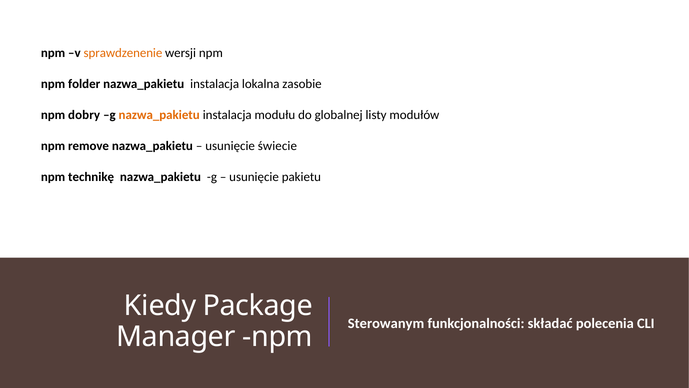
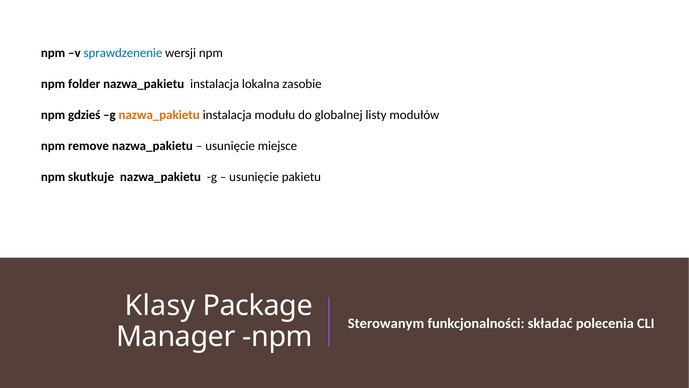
sprawdzenenie colour: orange -> blue (123, 53)
dobry: dobry -> gdzieś (84, 115)
świecie: świecie -> miejsce (277, 146)
technikę: technikę -> skutkuje (91, 177)
Kiedy: Kiedy -> Klasy (160, 305)
